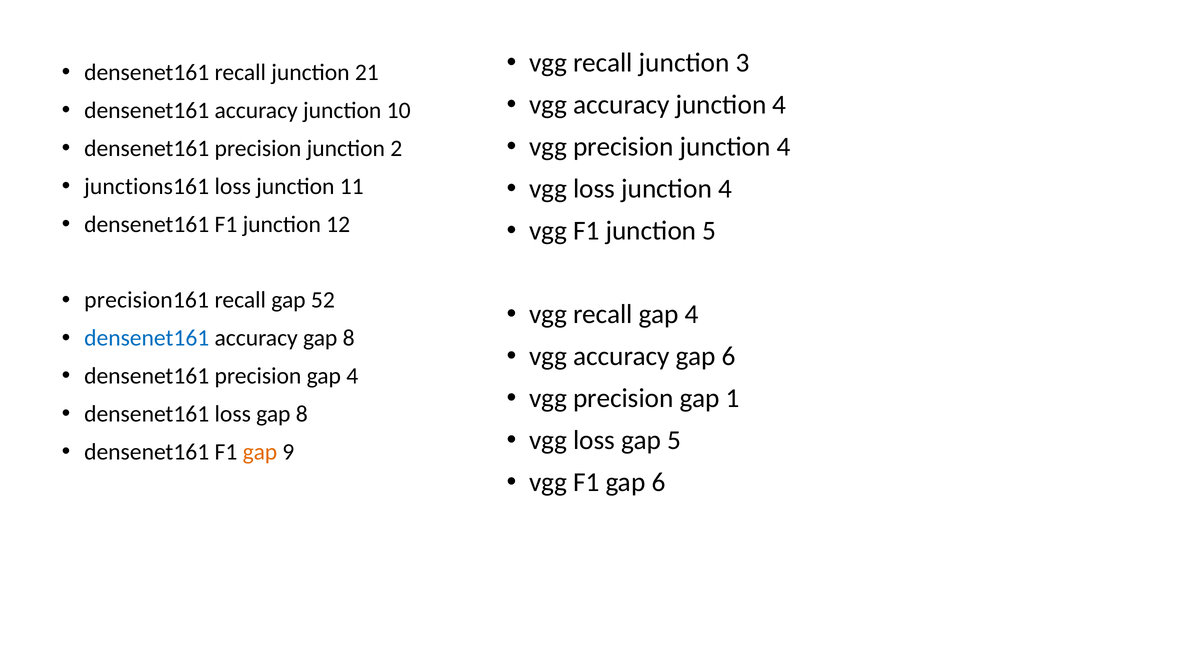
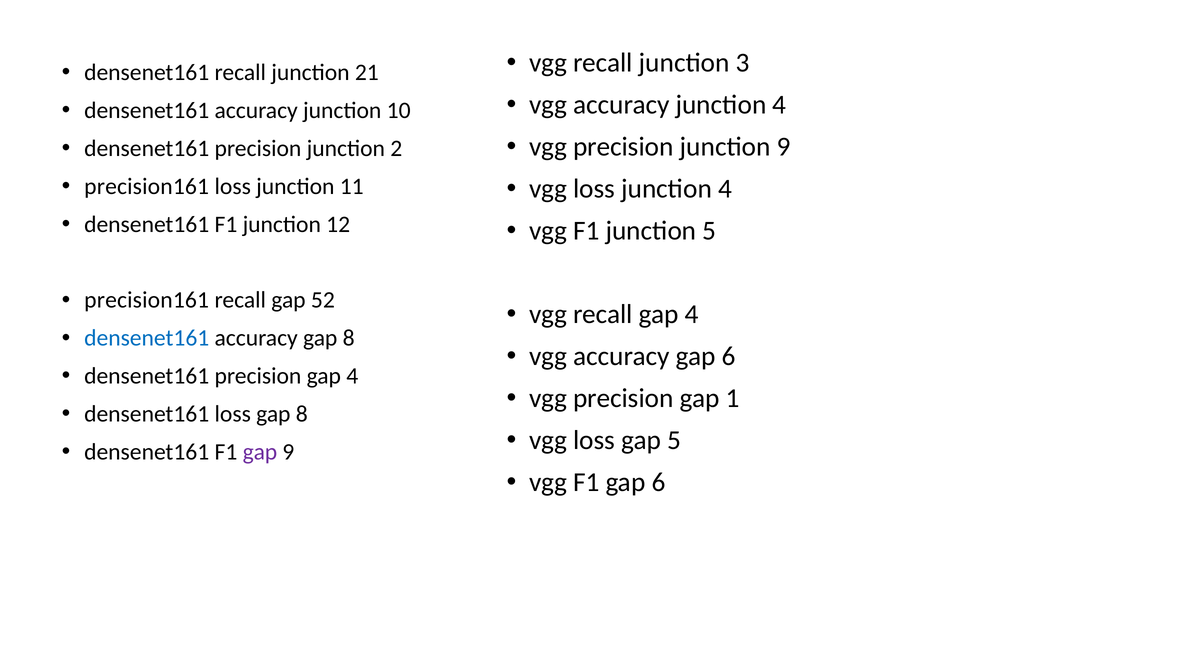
precision junction 4: 4 -> 9 (784, 147)
junctions161: junctions161 -> precision161 (147, 186)
gap colour: orange -> purple (260, 452)
